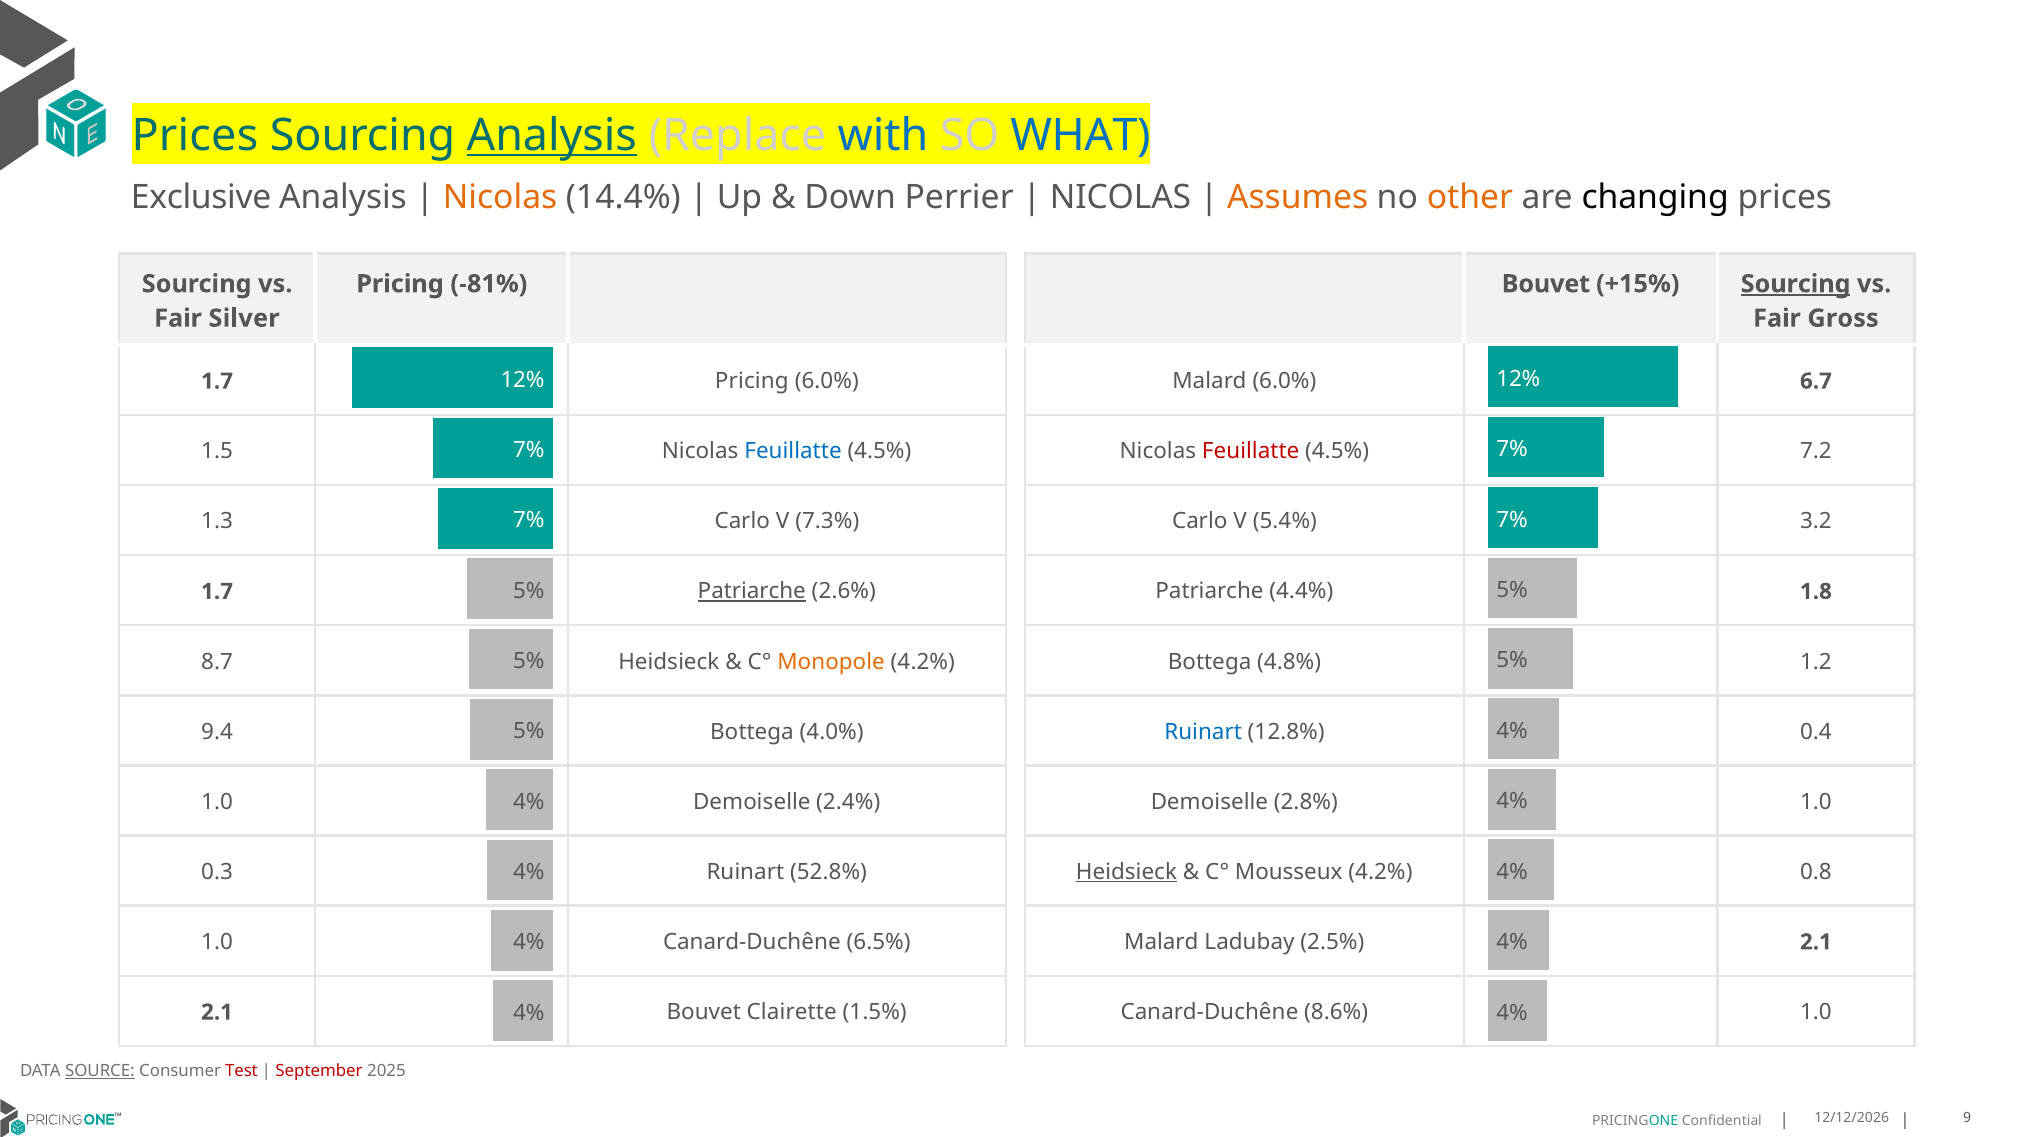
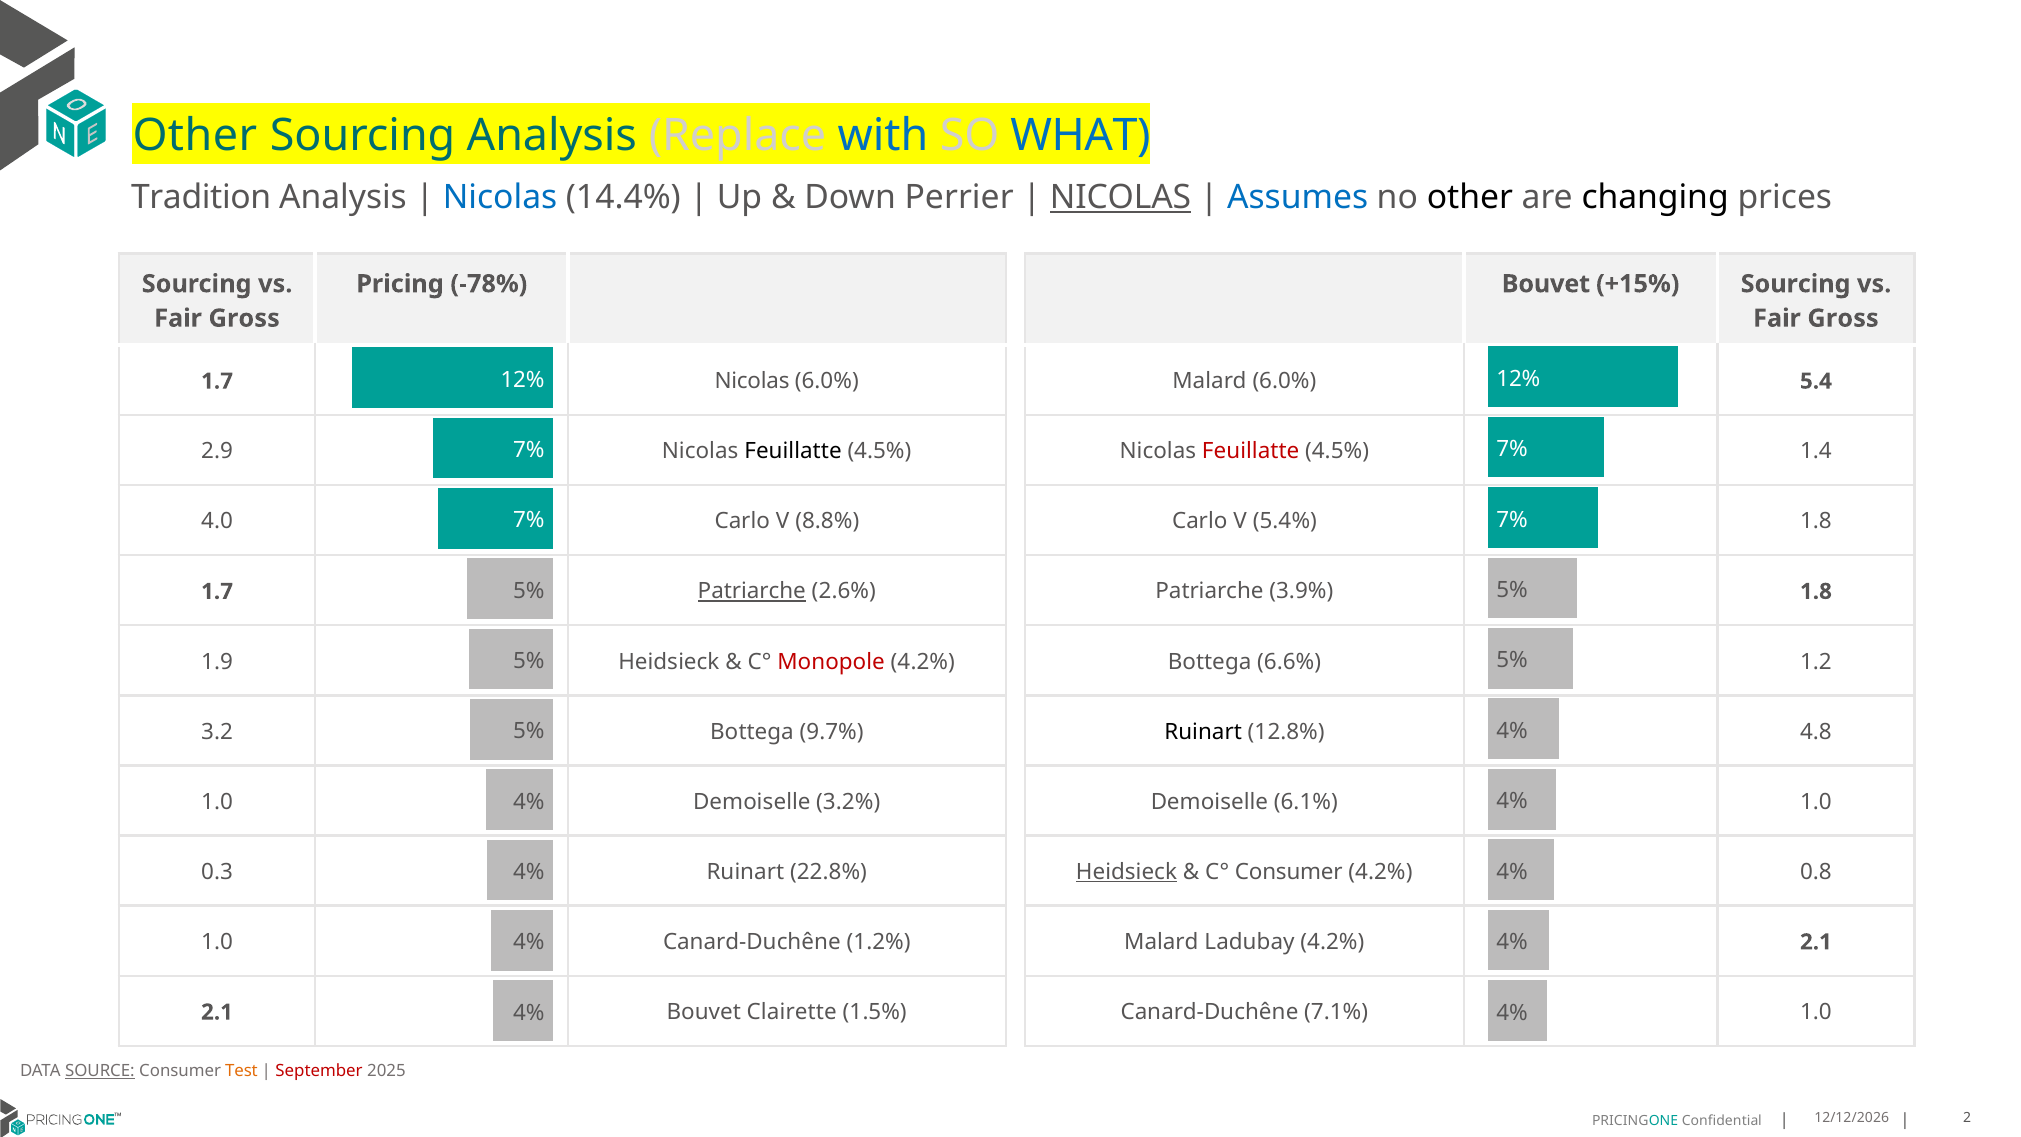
Prices: Prices -> Other (195, 136)
Analysis underline: present -> none (552, 136)
Exclusive: Exclusive -> Tradition (201, 197)
Nicolas colour: orange -> blue (500, 197)
NICOLAS underline: none -> present (1121, 197)
Assumes colour: orange -> blue (1298, 197)
other colour: orange -> black (1470, 197)
-81%: -81% -> -78% (489, 284)
Sourcing underline: present -> none (1796, 284)
Silver: Silver -> Gross (244, 318)
6.7: 6.7 -> 5.4 (1816, 381)
1.7 Pricing: Pricing -> Nicolas (752, 381)
1.5: 1.5 -> 2.9 (217, 451)
Feuillatte colour: blue -> black (793, 451)
7.2: 7.2 -> 1.4 (1816, 451)
1.3: 1.3 -> 4.0 (217, 521)
7.3%: 7.3% -> 8.8% (827, 521)
5.4% 3.2: 3.2 -> 1.8 (1816, 521)
4.4%: 4.4% -> 3.9% (1301, 591)
8.7: 8.7 -> 1.9 (217, 662)
Monopole colour: orange -> red (831, 662)
4.8%: 4.8% -> 6.6% (1289, 662)
9.4: 9.4 -> 3.2 (217, 732)
4.0%: 4.0% -> 9.7% (832, 732)
Ruinart colour: blue -> black (1203, 732)
0.4: 0.4 -> 4.8 (1816, 732)
2.4%: 2.4% -> 3.2% (848, 802)
2.8%: 2.8% -> 6.1% (1306, 802)
52.8%: 52.8% -> 22.8% (829, 872)
C° Mousseux: Mousseux -> Consumer (1289, 872)
6.5%: 6.5% -> 1.2% (879, 942)
Ladubay 2.5%: 2.5% -> 4.2% (1332, 942)
8.6%: 8.6% -> 7.1% (1336, 1012)
Test colour: red -> orange (241, 1071)
9: 9 -> 2 (1967, 1118)
